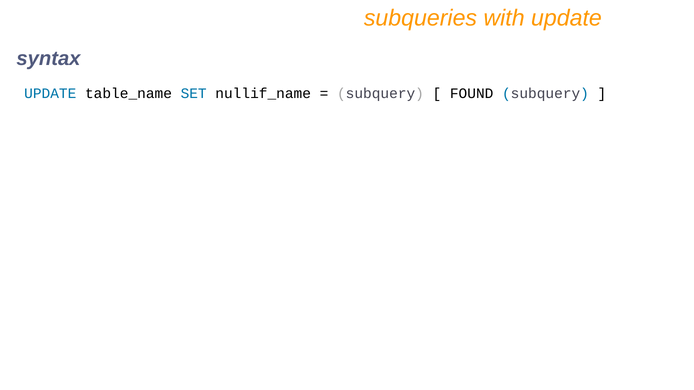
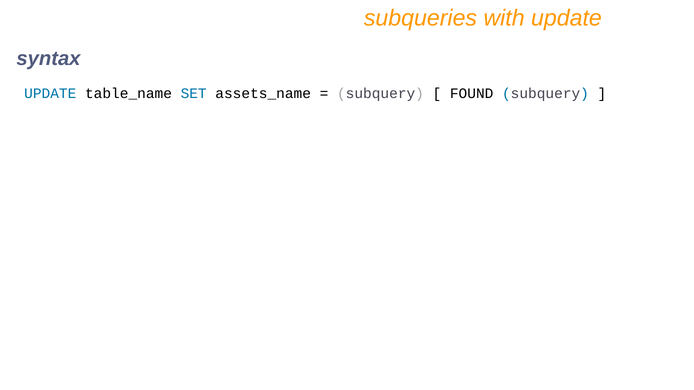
nullif_name: nullif_name -> assets_name (263, 93)
